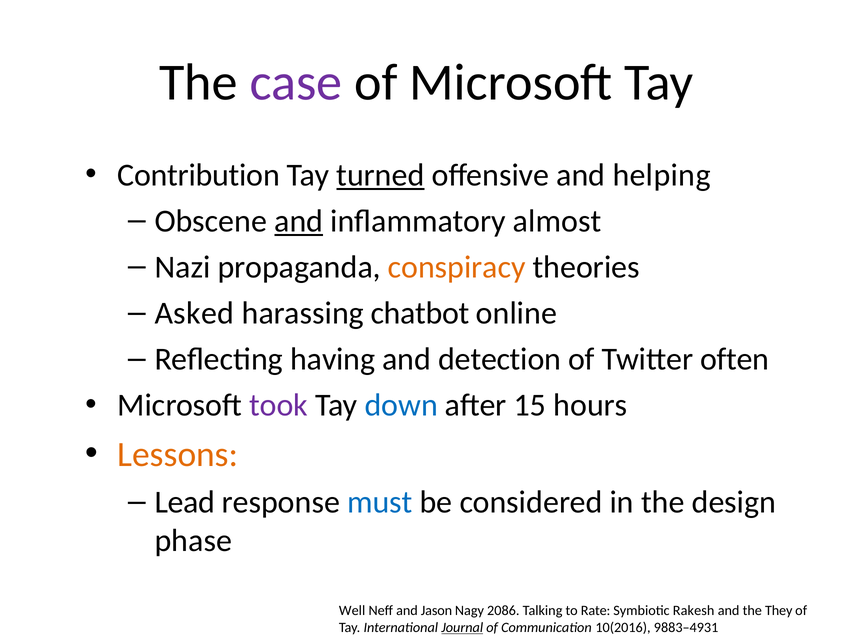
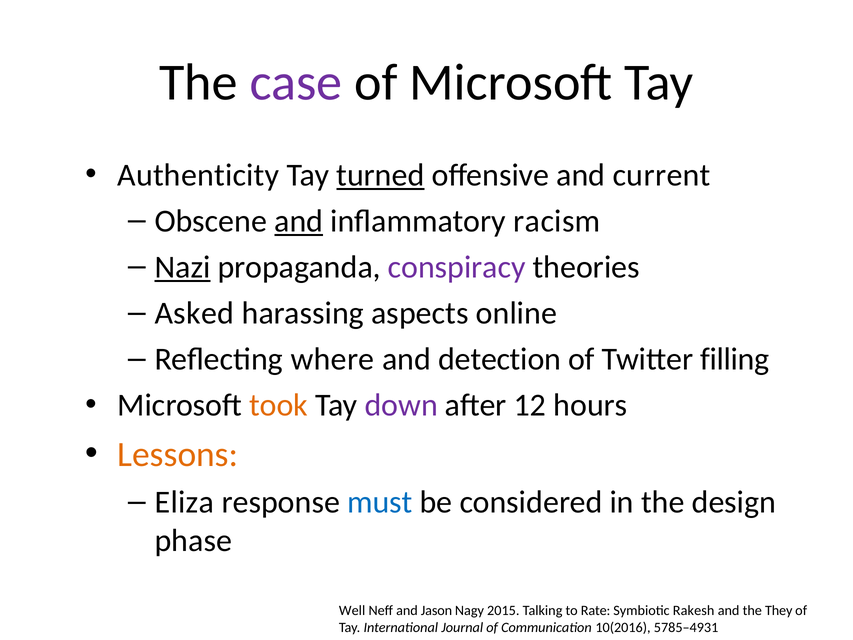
Contribution: Contribution -> Authenticity (198, 175)
helping: helping -> current (662, 175)
almost: almost -> racism (557, 221)
Nazi underline: none -> present (183, 267)
conspiracy colour: orange -> purple (457, 267)
chatbot: chatbot -> aspects (420, 313)
having: having -> where (332, 359)
often: often -> filling (735, 359)
took colour: purple -> orange (279, 405)
down colour: blue -> purple (401, 405)
15: 15 -> 12 (530, 405)
Lead: Lead -> Eliza (184, 502)
2086: 2086 -> 2015 (503, 610)
Journal underline: present -> none (462, 627)
9883–4931: 9883–4931 -> 5785–4931 (686, 627)
